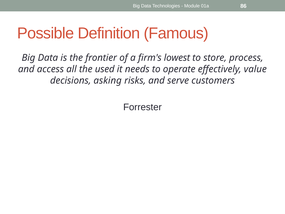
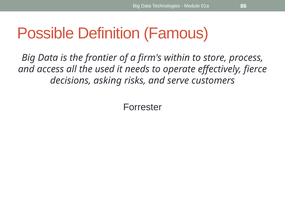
lowest: lowest -> within (177, 58)
value: value -> fierce (255, 69)
